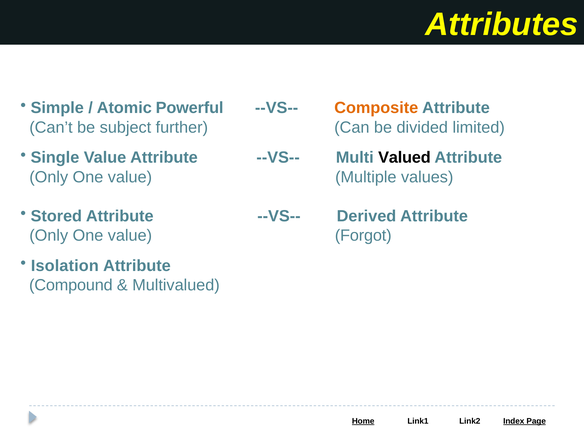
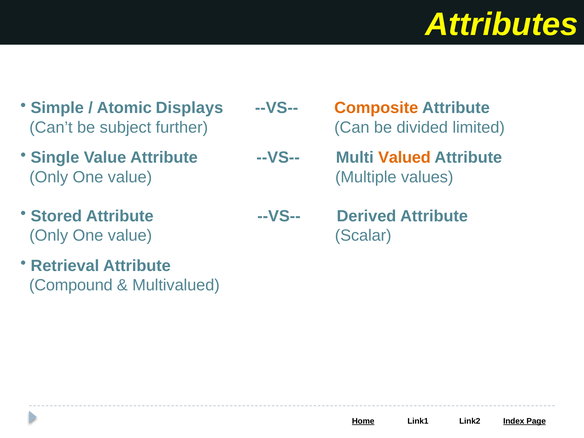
Powerful: Powerful -> Displays (189, 108)
Valued colour: black -> orange (404, 158)
Forgot: Forgot -> Scalar (363, 236)
Isolation: Isolation -> Retrieval (65, 266)
